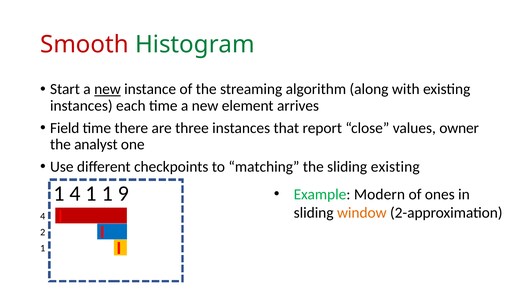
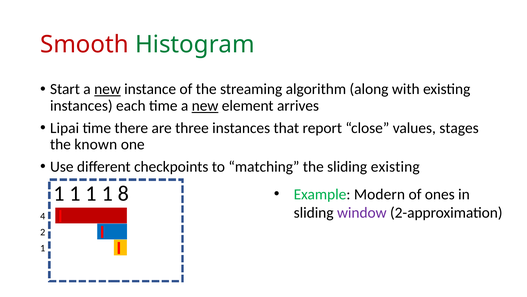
new underline: none -> present (205, 106)
Field: Field -> Lipai (65, 128)
owner: owner -> stages (459, 128)
analyst: analyst -> known (96, 144)
4: 4 -> 1 (75, 193)
9: 9 -> 8 (123, 193)
window colour: orange -> purple (362, 212)
